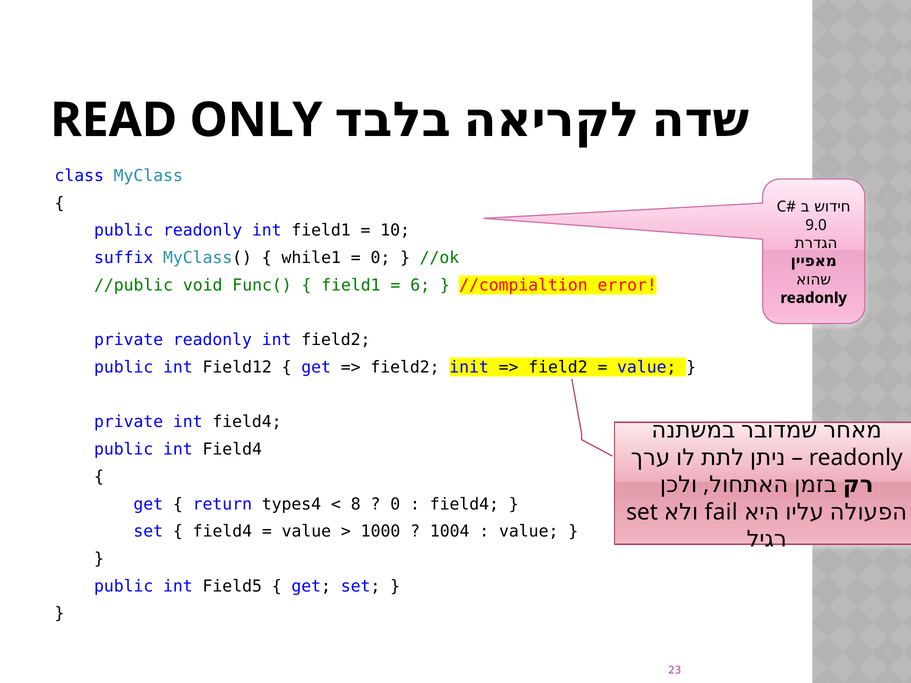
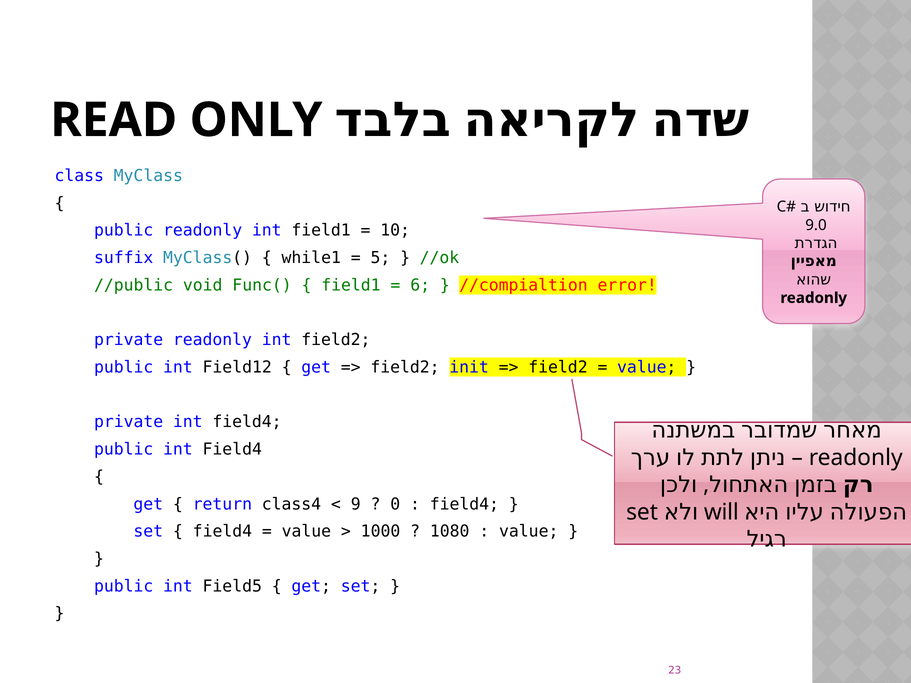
0: 0 -> 5 (380, 258)
types4: types4 -> class4 (291, 504)
8: 8 -> 9 (356, 504)
fail: fail -> will (721, 512)
1004: 1004 -> 1080 (450, 532)
